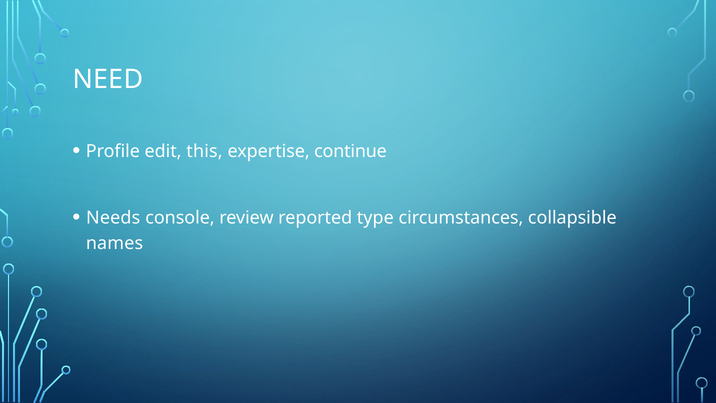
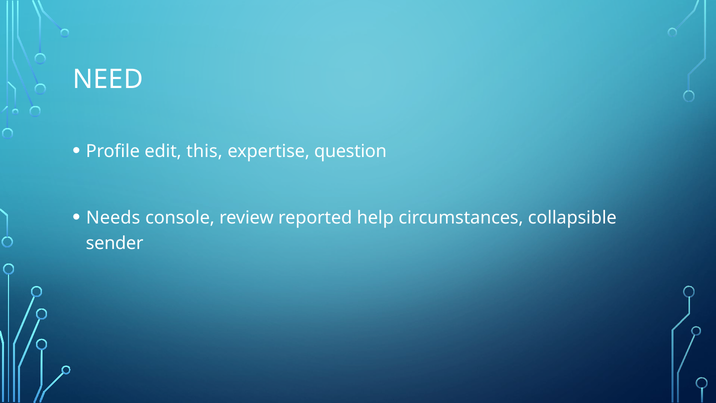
continue: continue -> question (350, 151)
type: type -> help (375, 218)
names: names -> sender (115, 243)
